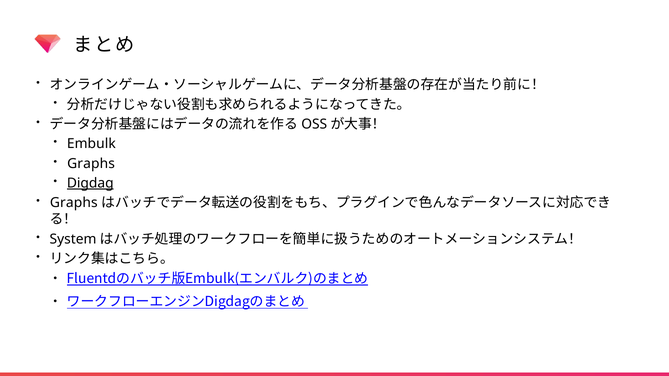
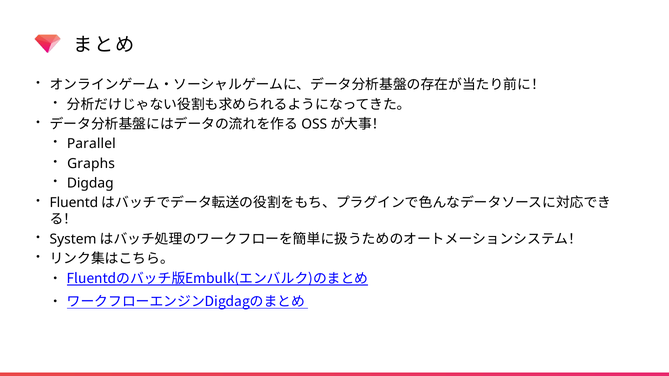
Embulk: Embulk -> Parallel (91, 144)
Digdag underline: present -> none (90, 183)
Graphs: Graphs -> Fluentd (74, 203)
